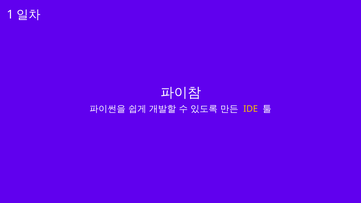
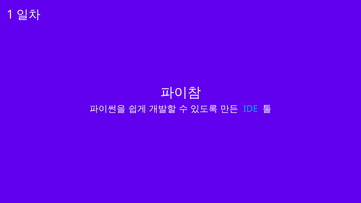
IDE colour: yellow -> light blue (251, 109)
